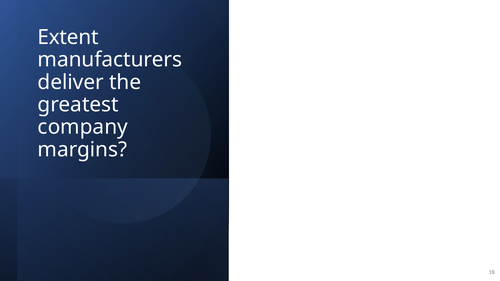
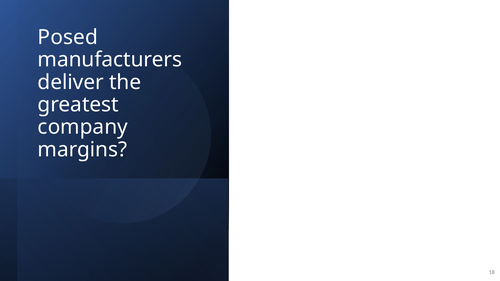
Extent: Extent -> Posed (68, 37)
